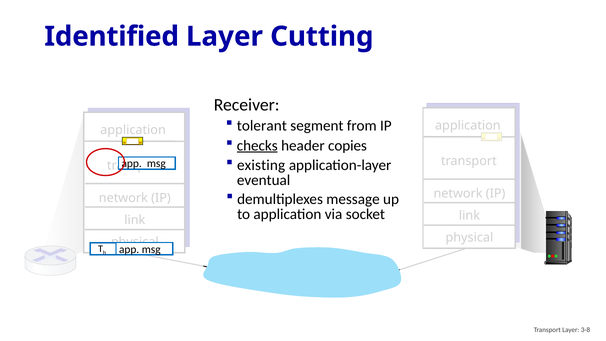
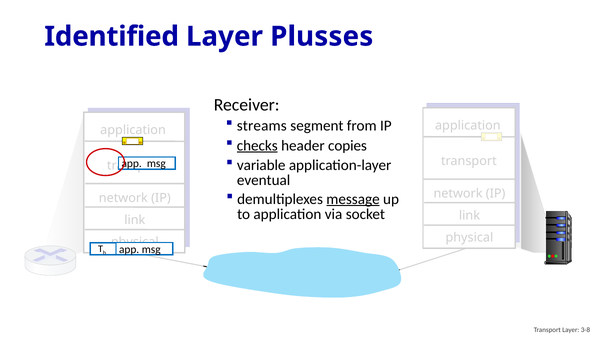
Cutting: Cutting -> Plusses (322, 36)
tolerant: tolerant -> streams (262, 126)
existing: existing -> variable (261, 165)
message underline: none -> present (353, 199)
